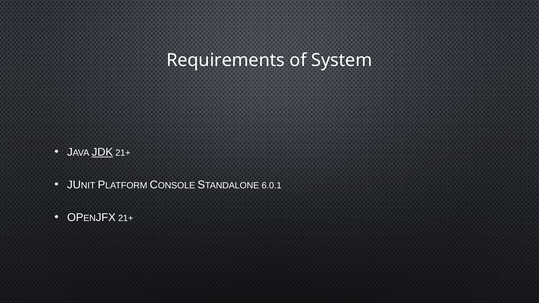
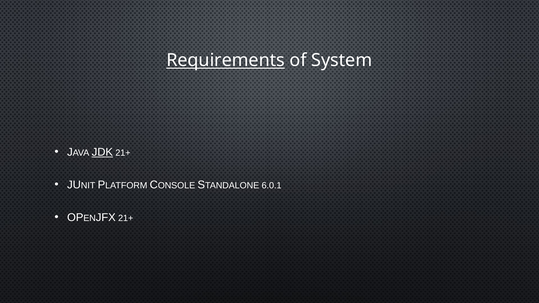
Requirements underline: none -> present (226, 60)
